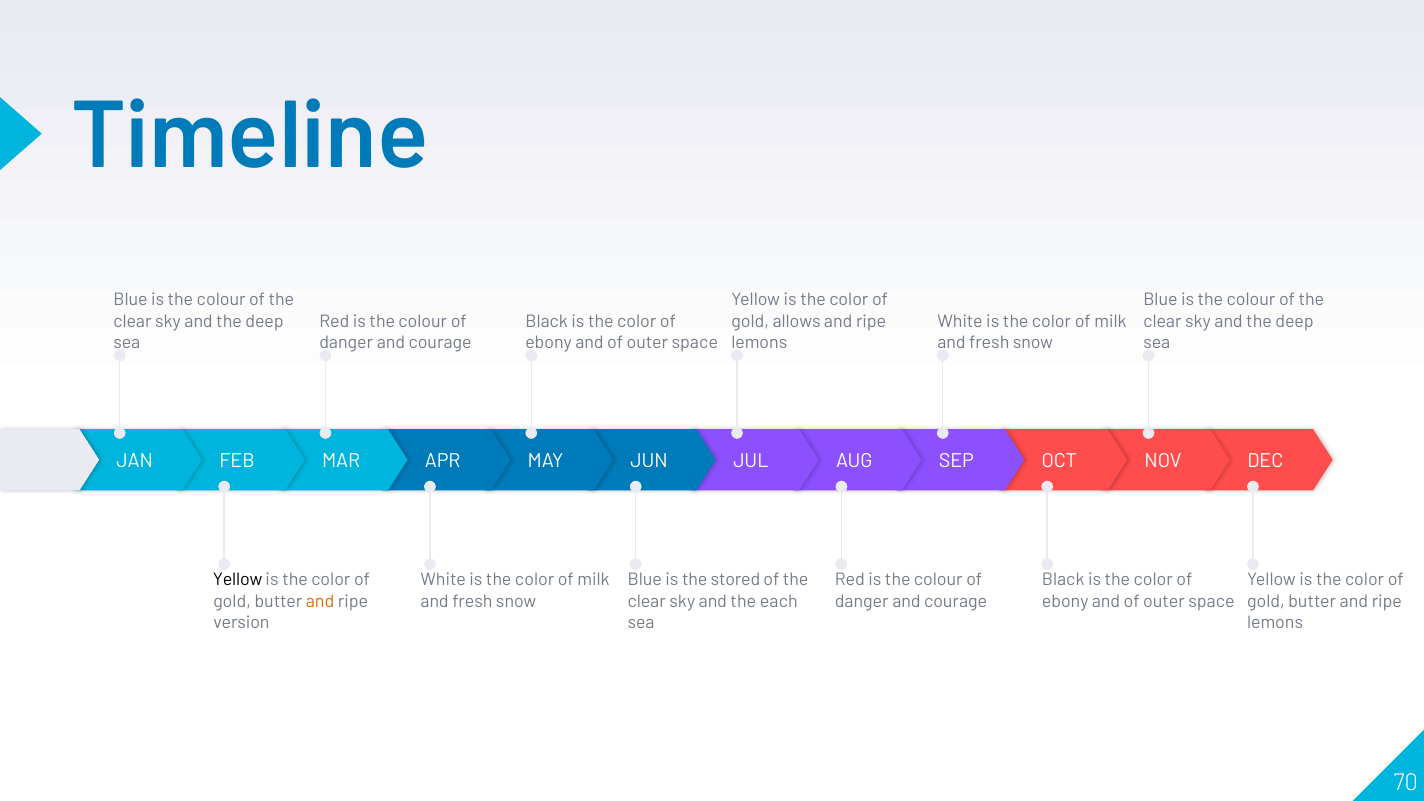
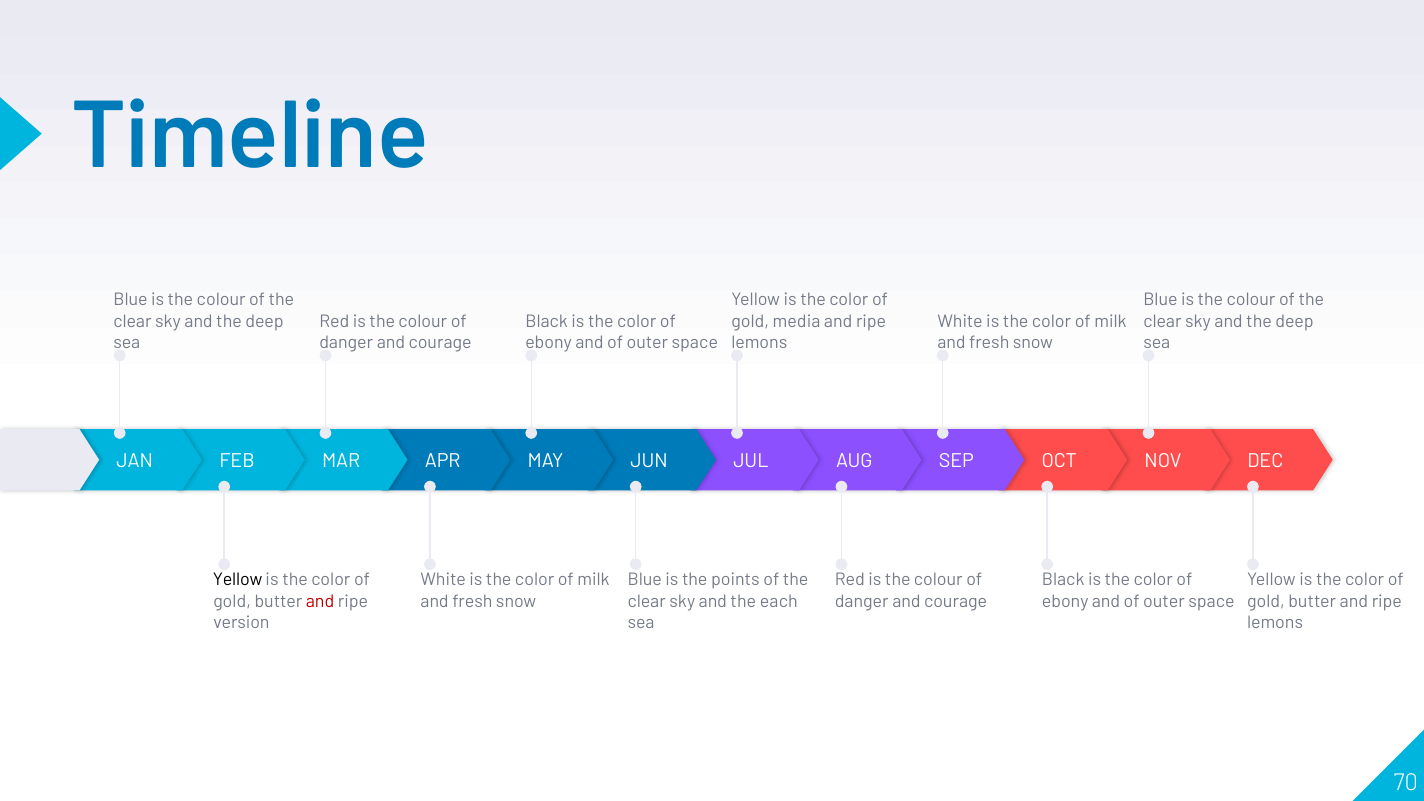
allows: allows -> media (797, 321)
stored: stored -> points (735, 580)
and colour: orange -> red (320, 601)
